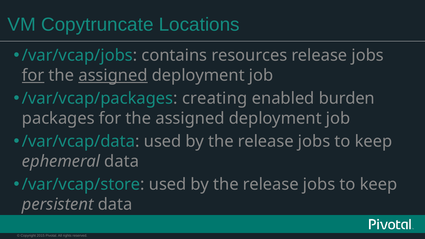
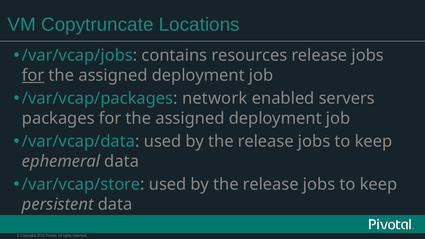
assigned underline: present -> none (113, 75)
creating: creating -> network (215, 99)
burden: burden -> servers (347, 99)
